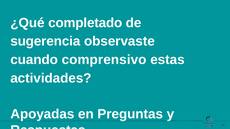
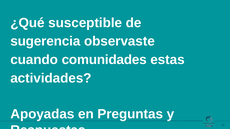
completado: completado -> susceptible (85, 23)
comprensivo: comprensivo -> comunidades (104, 60)
